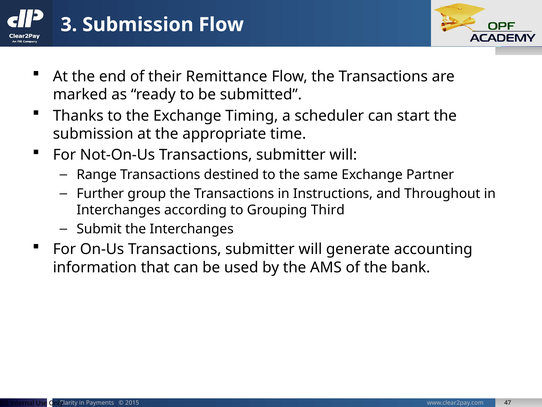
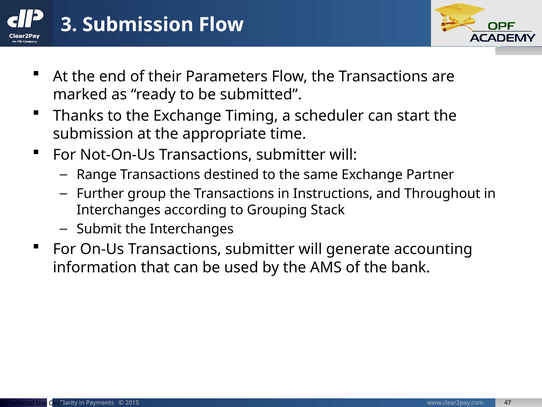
Remittance: Remittance -> Parameters (227, 76)
Third: Third -> Stack (328, 210)
